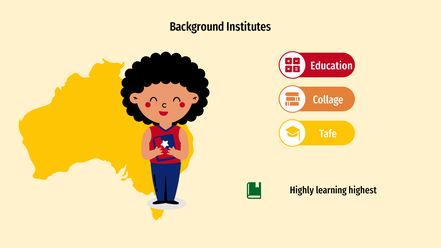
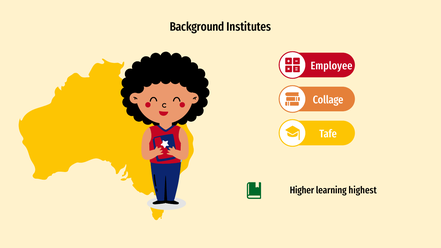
Education: Education -> Employee (332, 66)
Highly: Highly -> Higher (302, 190)
